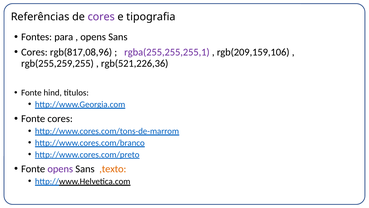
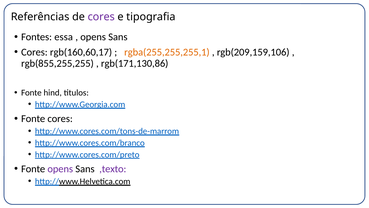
para: para -> essa (64, 37)
rgb(817,08,96: rgb(817,08,96 -> rgb(160,60,17 (81, 52)
rgba(255,255,255,1 colour: purple -> orange (167, 52)
rgb(255,259,255: rgb(255,259,255 -> rgb(855,255,255 (57, 63)
rgb(521,226,36: rgb(521,226,36 -> rgb(171,130,86 (135, 63)
,texto colour: orange -> purple (113, 169)
